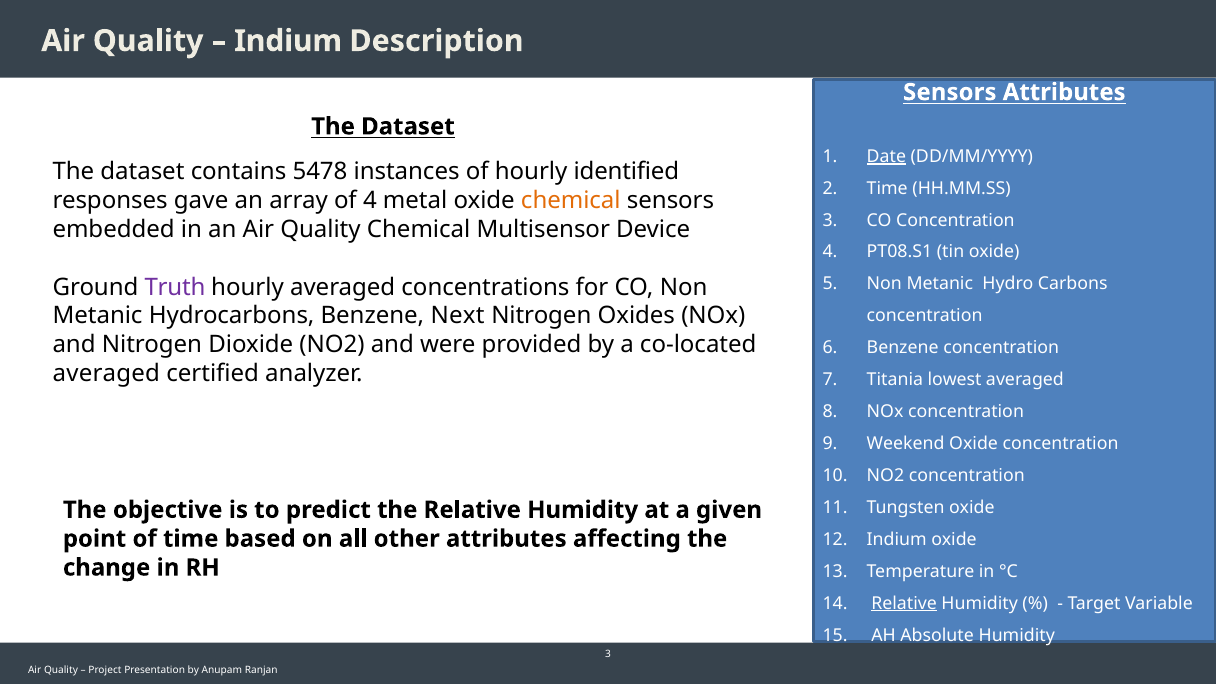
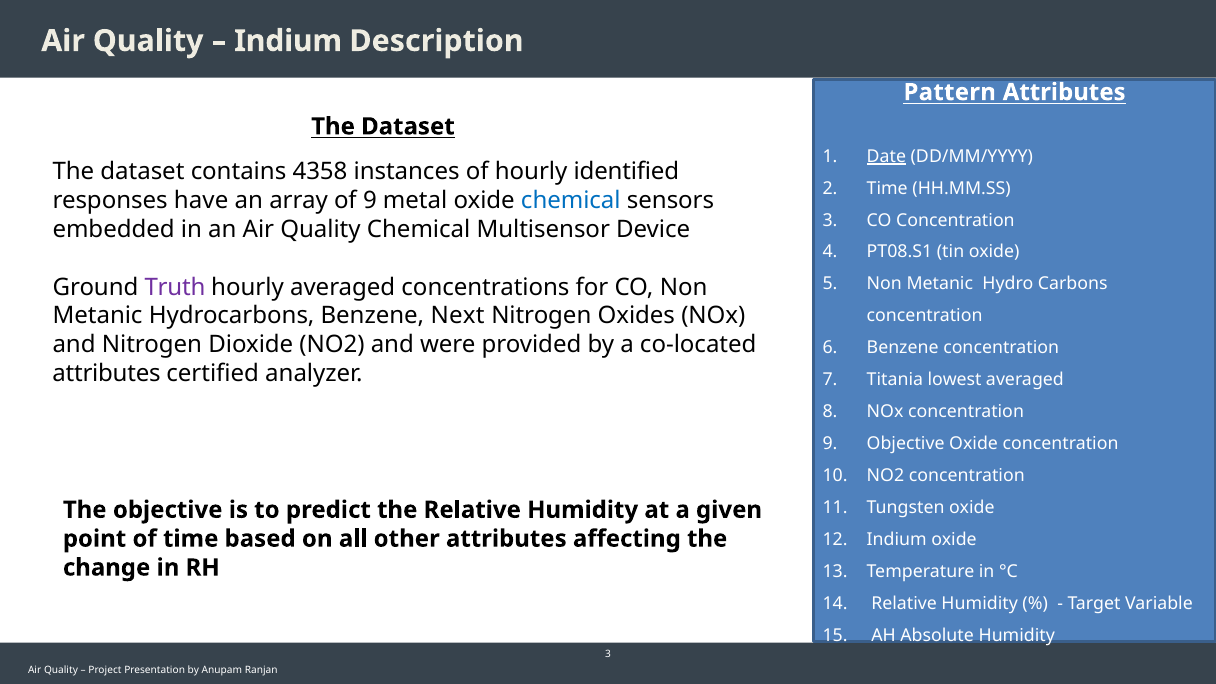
Sensors: Sensors -> Pattern (950, 92)
5478: 5478 -> 4358 (320, 172)
gave: gave -> have (201, 201)
of 4: 4 -> 9 (370, 201)
chemical colour: orange -> blue (571, 201)
averaged: averaged -> attributes (107, 374)
Weekend: Weekend -> Objective (906, 444)
Relative underline: present -> none (904, 603)
